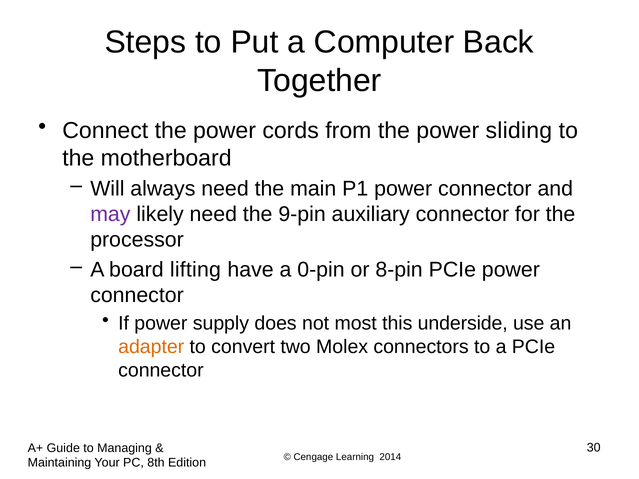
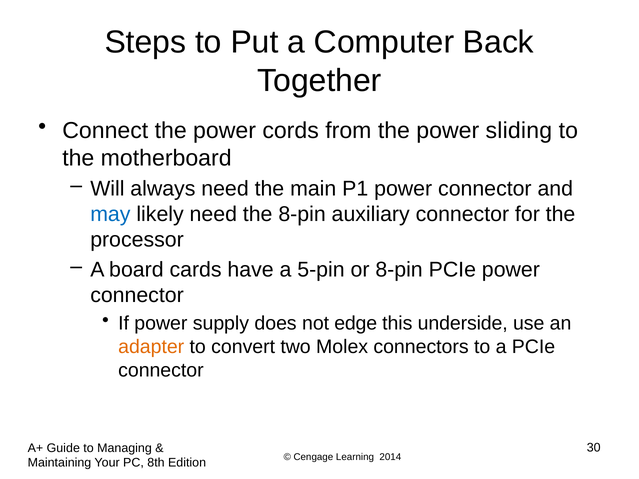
may colour: purple -> blue (110, 214)
the 9-pin: 9-pin -> 8-pin (302, 214)
lifting: lifting -> cards (196, 270)
0-pin: 0-pin -> 5-pin (321, 270)
most: most -> edge (356, 324)
